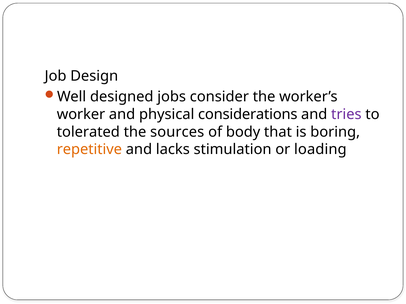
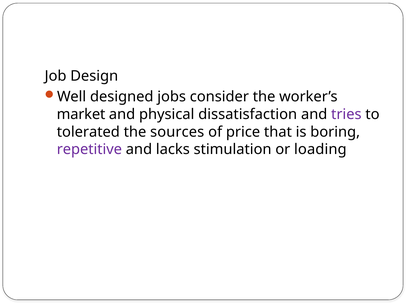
worker: worker -> market (81, 115)
considerations: considerations -> dissatisfaction (248, 115)
body: body -> price (243, 132)
repetitive colour: orange -> purple (89, 150)
